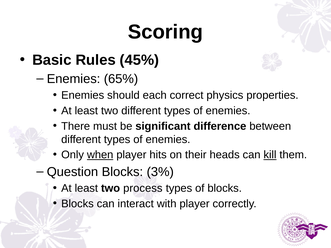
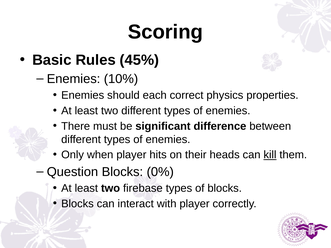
65%: 65% -> 10% (121, 79)
when underline: present -> none (100, 155)
3%: 3% -> 0% (160, 172)
process: process -> firebase (143, 188)
